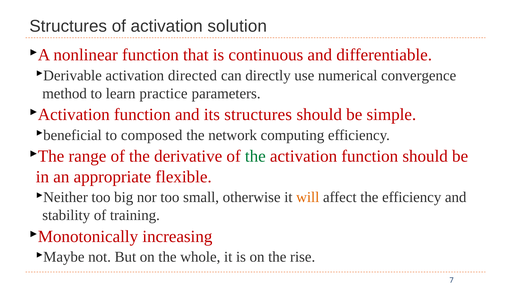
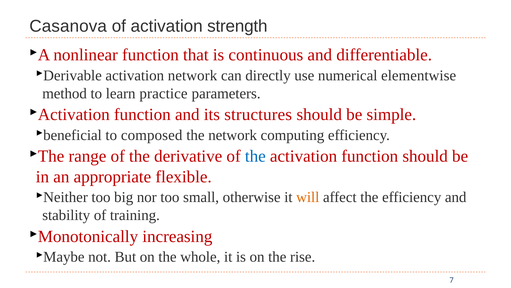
Structures: Structures -> Casanova (68, 26)
solution: solution -> strength (237, 26)
activation directed: directed -> network (192, 75)
convergence: convergence -> elementwise (419, 75)
the colour: green -> blue (255, 156)
